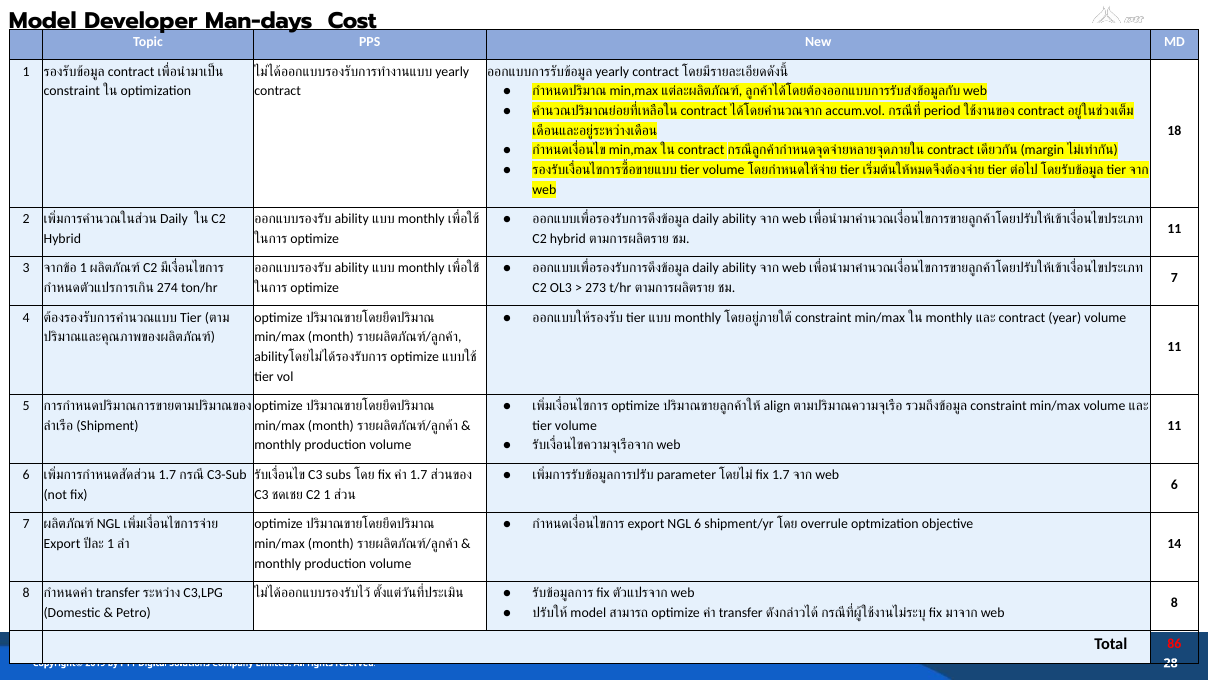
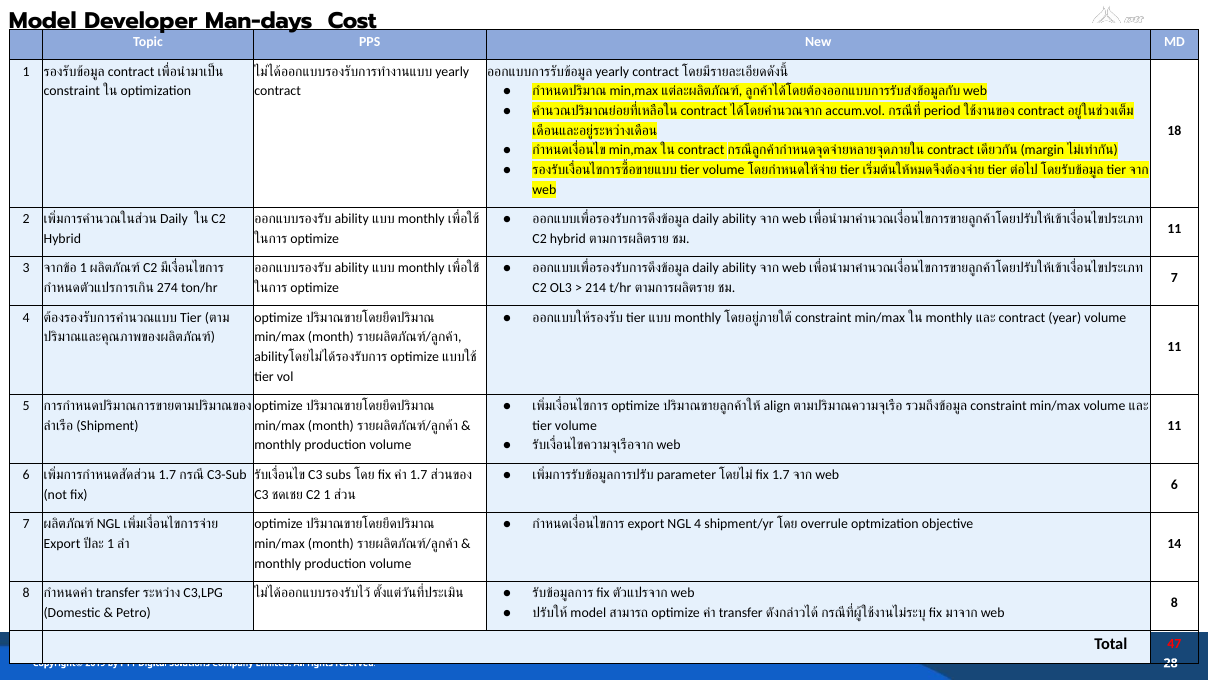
273: 273 -> 214 (596, 288)
NGL 6: 6 -> 4 (698, 524)
86: 86 -> 47 (1174, 644)
